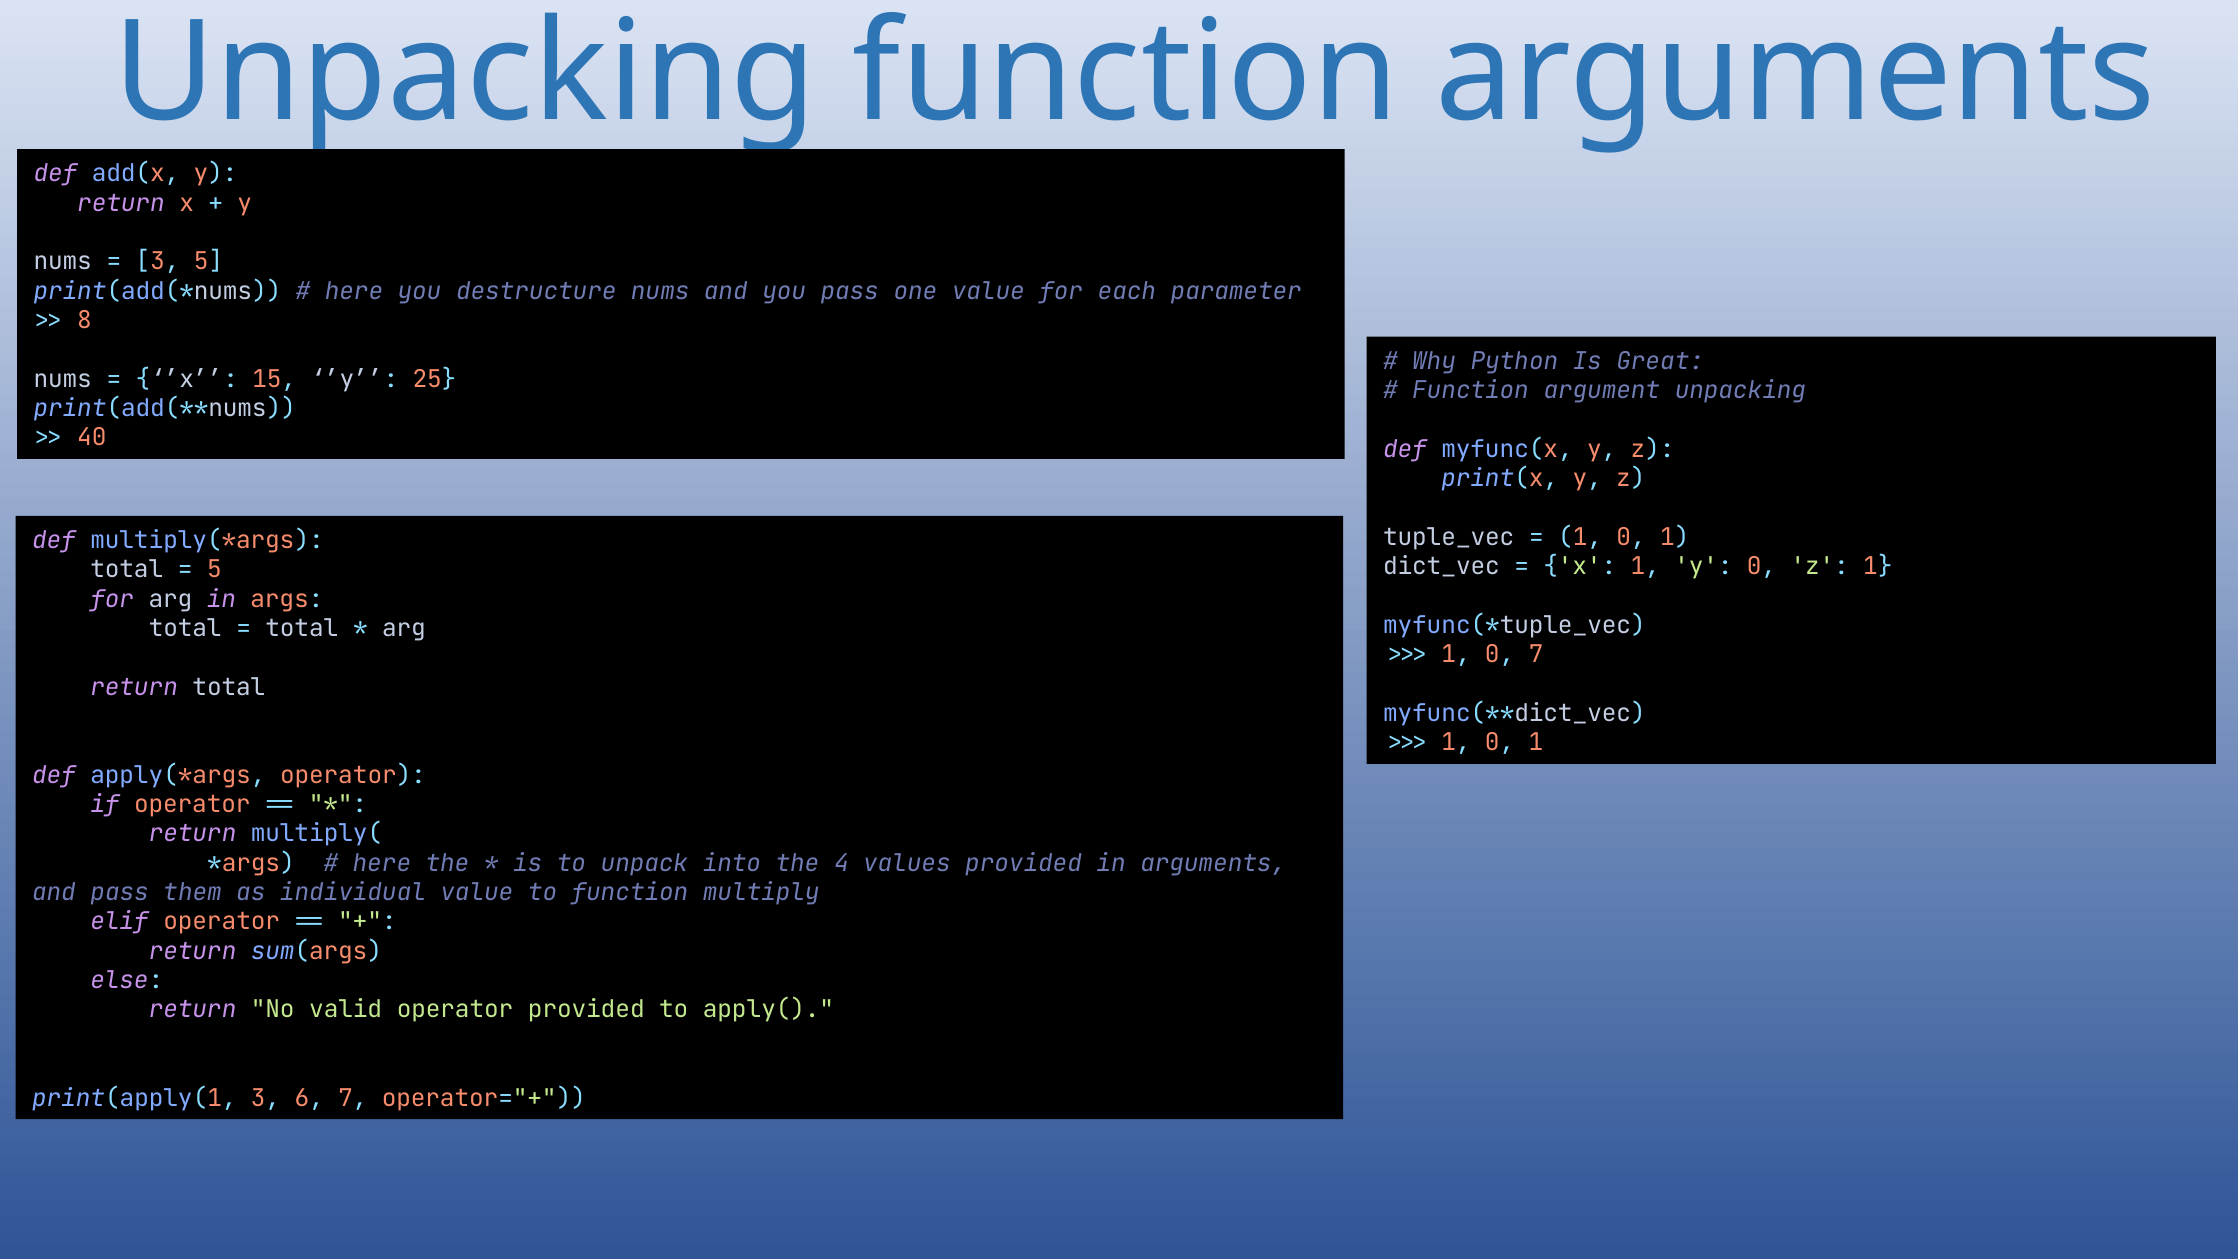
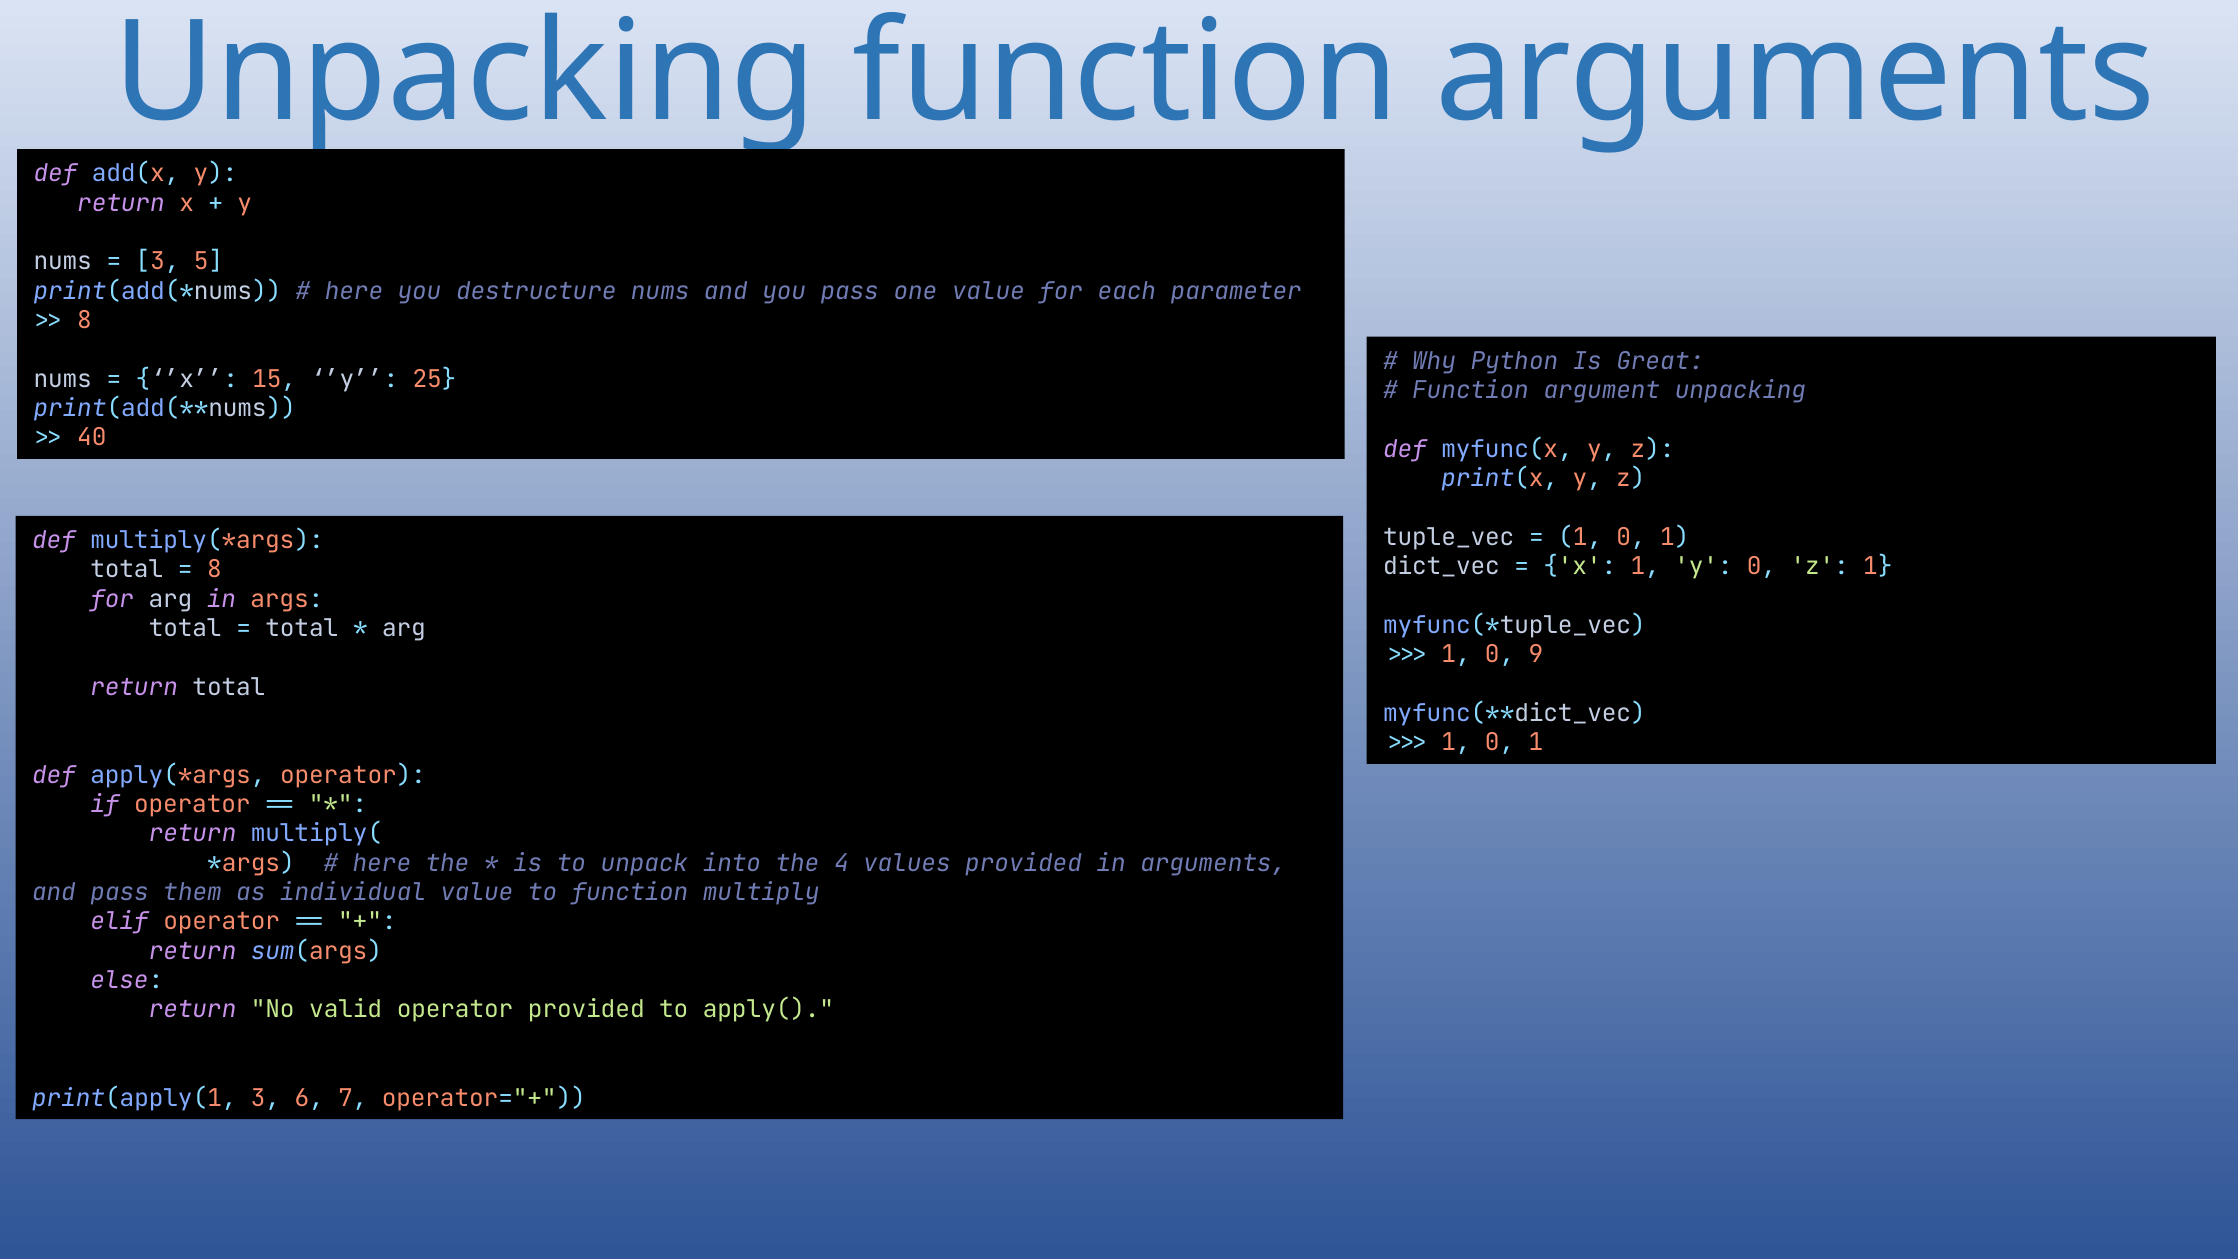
5: 5 -> 8 (214, 570)
0 7: 7 -> 9 (1536, 655)
